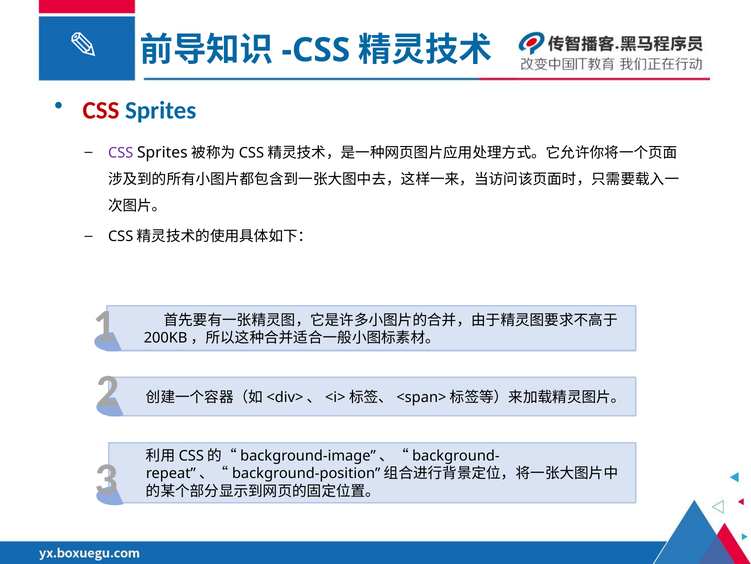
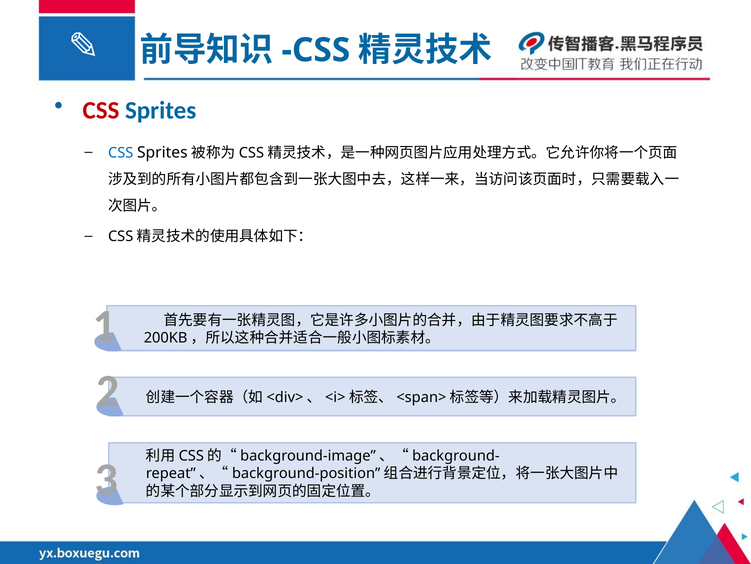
CSS colour: purple -> blue (121, 153)
